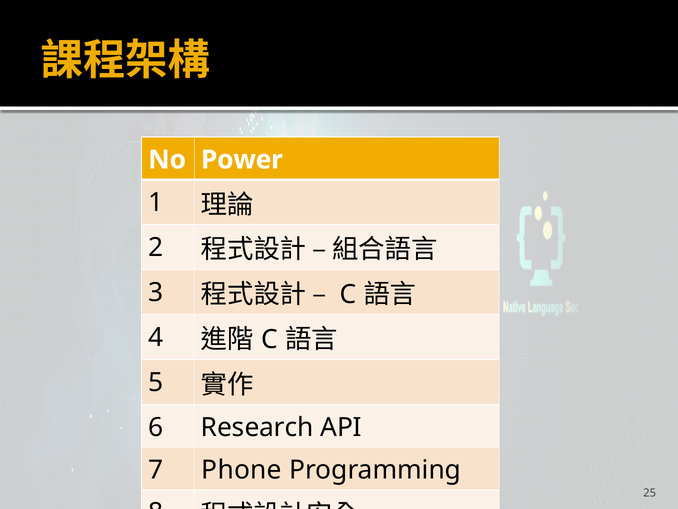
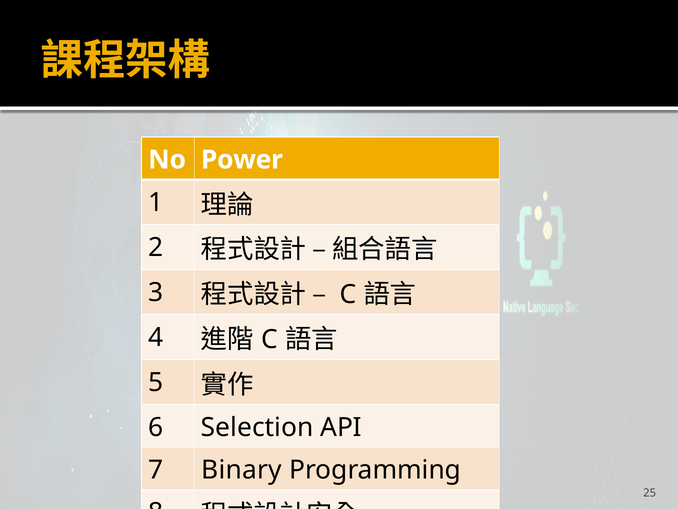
Research: Research -> Selection (257, 427)
Phone: Phone -> Binary (242, 470)
